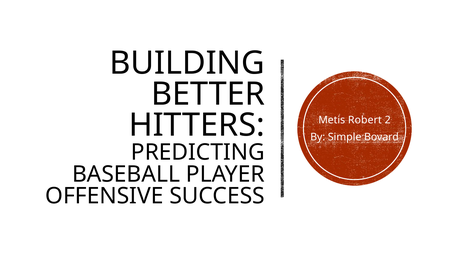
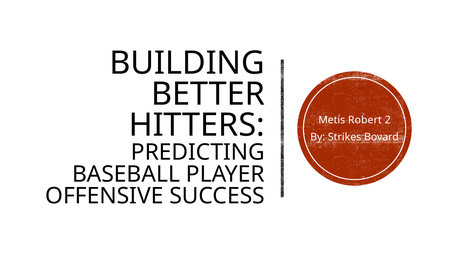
Simple: Simple -> Strikes (345, 137)
